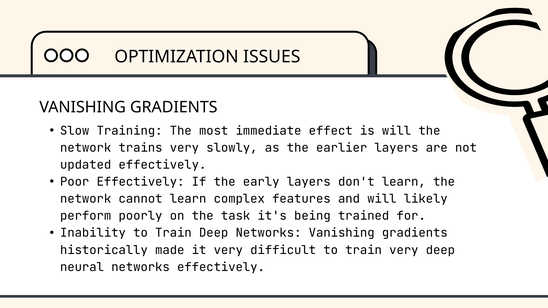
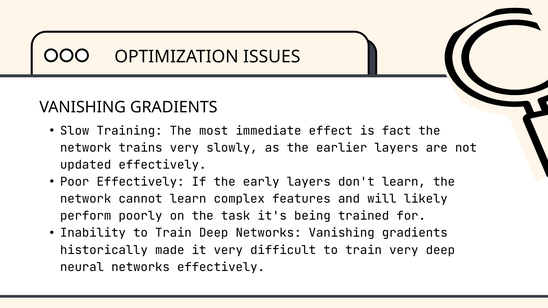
is will: will -> fact (397, 131)
